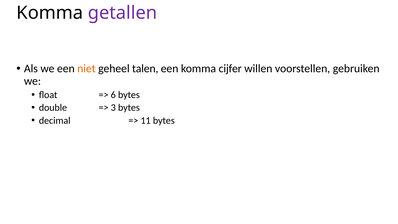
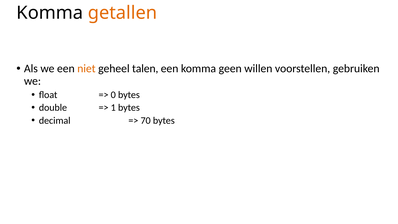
getallen colour: purple -> orange (123, 13)
cijfer: cijfer -> geen (230, 69)
6: 6 -> 0 (113, 95)
3: 3 -> 1 (113, 108)
11: 11 -> 70 (146, 120)
